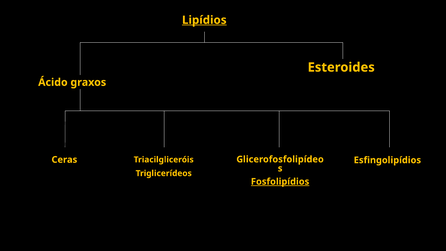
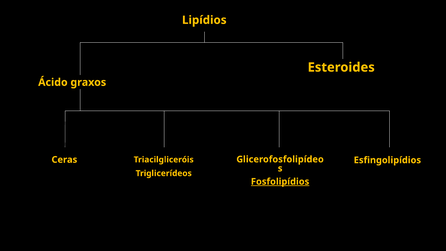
Lipídios underline: present -> none (204, 20)
